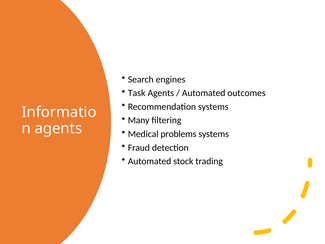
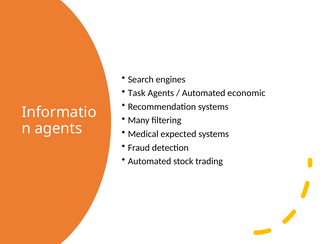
outcomes: outcomes -> economic (246, 93)
problems: problems -> expected (178, 134)
